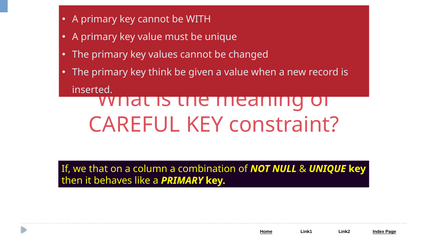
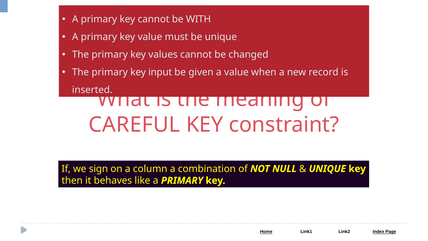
think: think -> input (160, 72)
that: that -> sign (98, 169)
